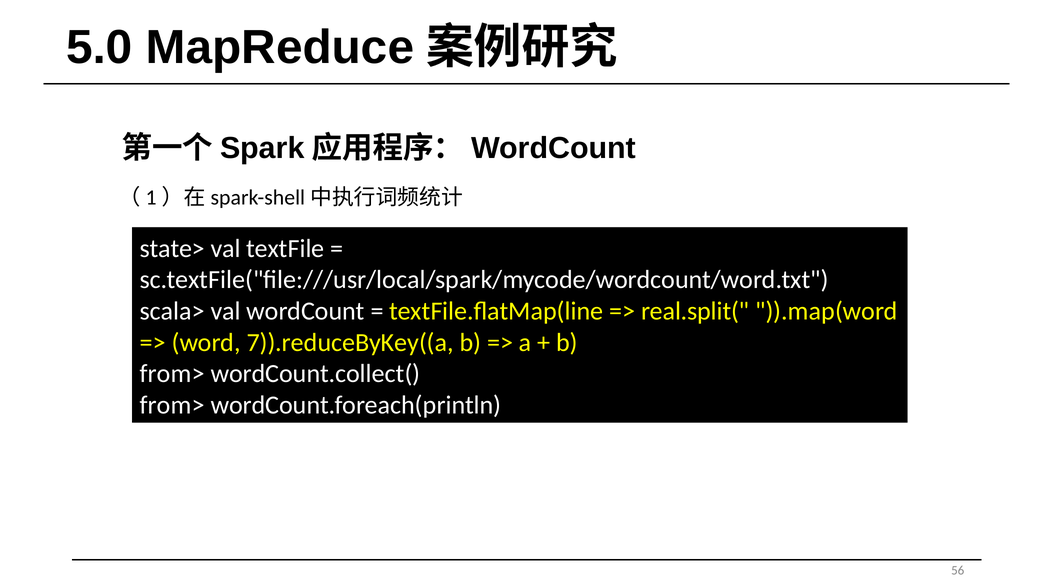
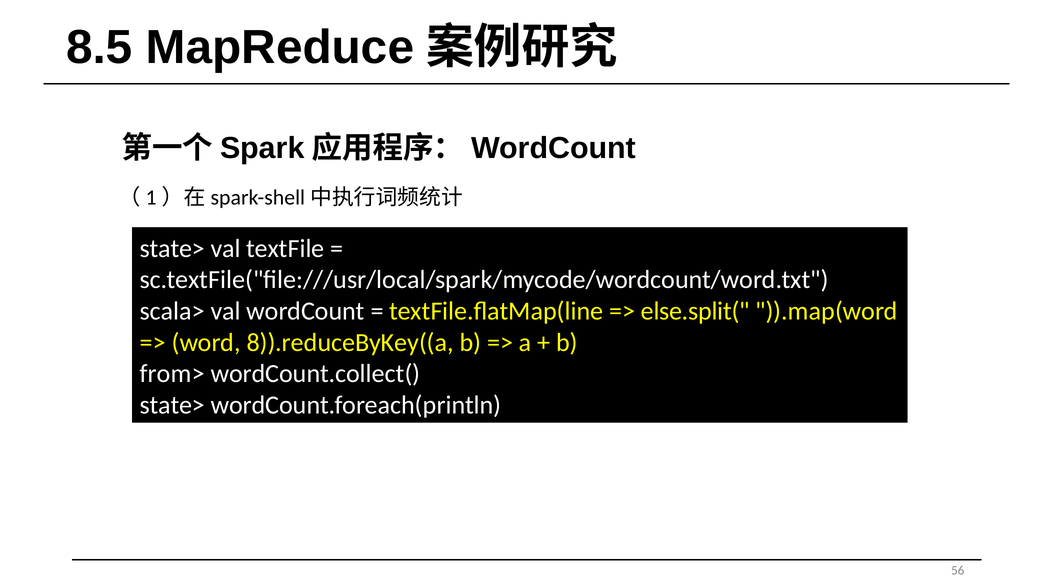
5.0: 5.0 -> 8.5 (99, 47)
real.split(: real.split( -> else.split( (695, 311)
7)).reduceByKey((a: 7)).reduceByKey((a -> 8)).reduceByKey((a (350, 343)
from>: from> -> state> (172, 405)
